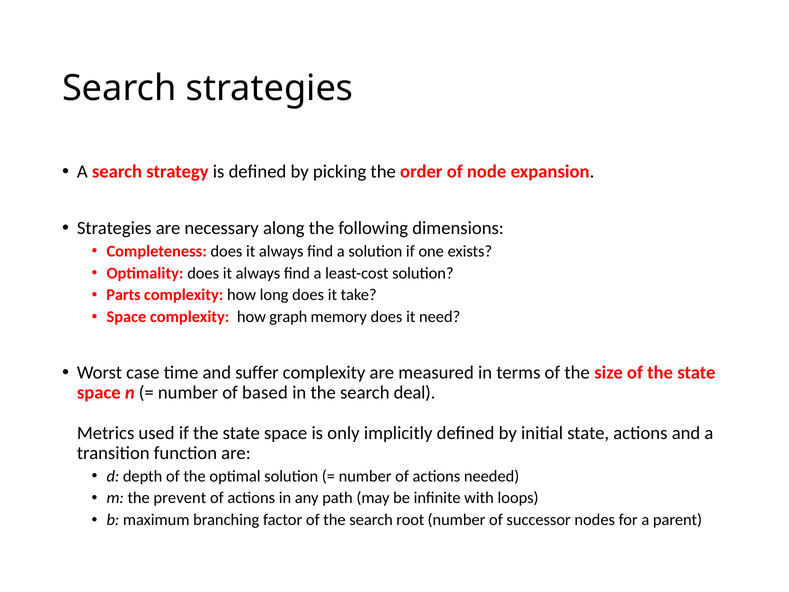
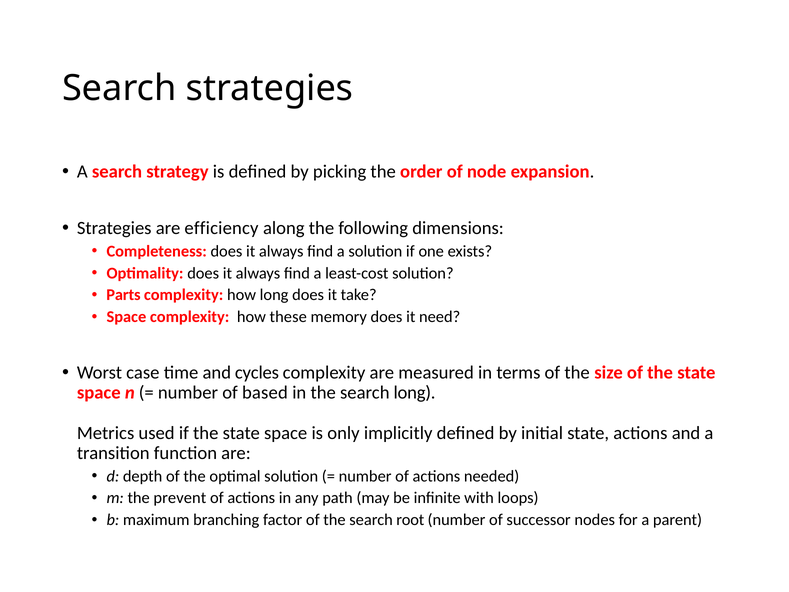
necessary: necessary -> efficiency (222, 228)
graph: graph -> these (288, 317)
suffer: suffer -> cycles (257, 372)
search deal: deal -> long (415, 392)
